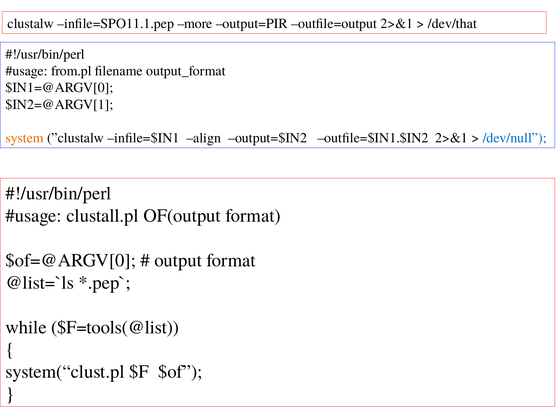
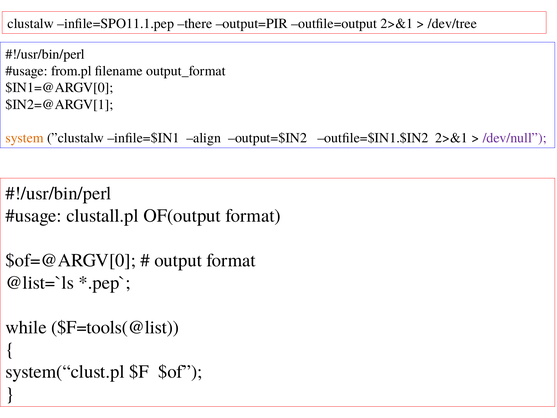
more: more -> there (195, 24)
/dev/that: /dev/that -> /dev/tree (452, 24)
/dev/null colour: blue -> purple (515, 138)
